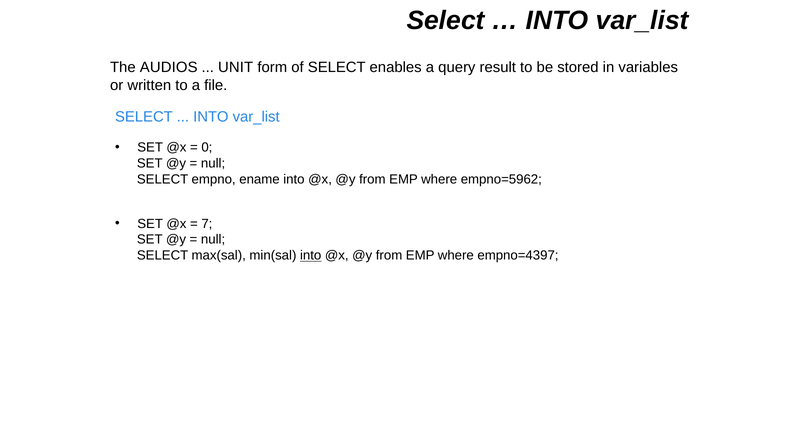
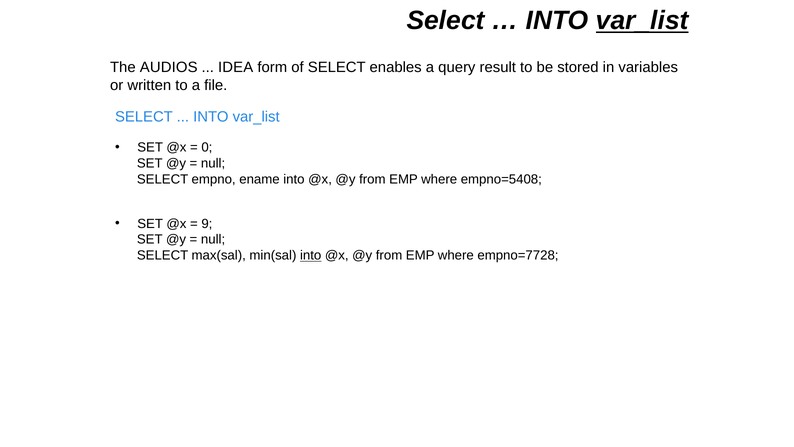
var_list underline: none -> present (642, 21)
UNIT: UNIT -> IDEA (236, 67)
empno=5962: empno=5962 -> empno=5408 (501, 179)
7: 7 -> 9 (207, 224)
empno=4397: empno=4397 -> empno=7728 (518, 255)
